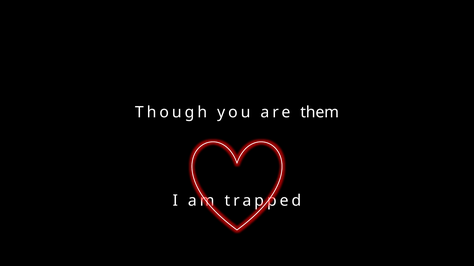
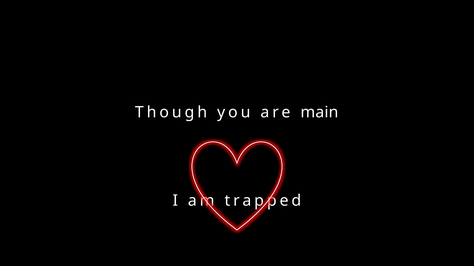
them: them -> main (319, 113)
